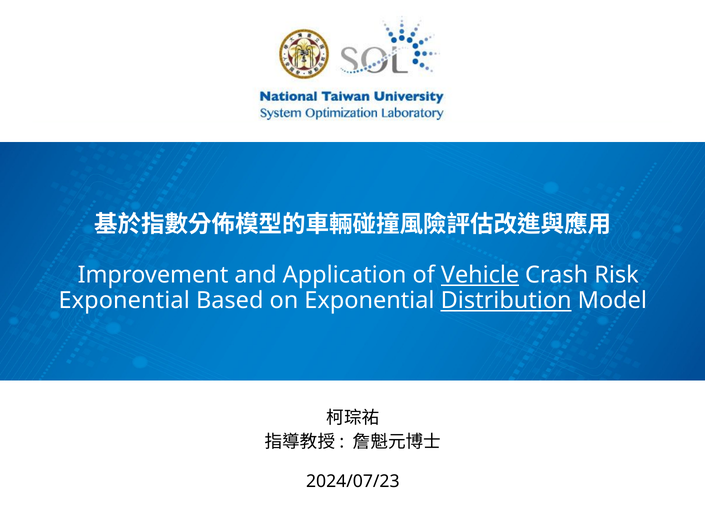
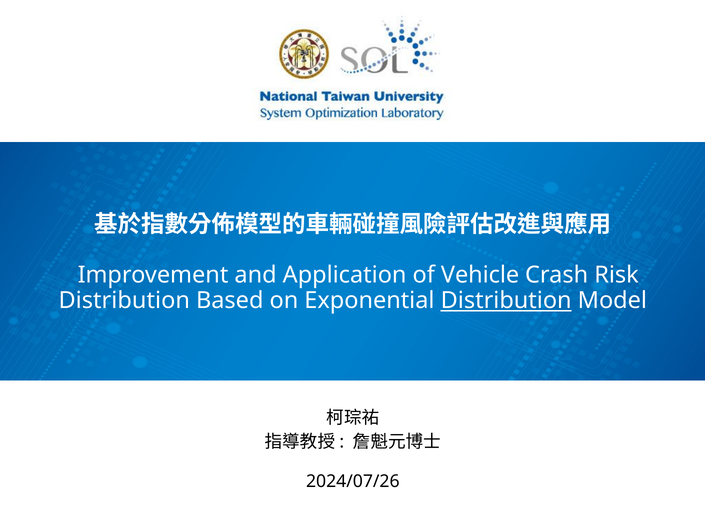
Vehicle underline: present -> none (480, 275)
Exponential: Exponential -> Distribution (124, 300)
2024/07/23: 2024/07/23 -> 2024/07/26 (353, 481)
